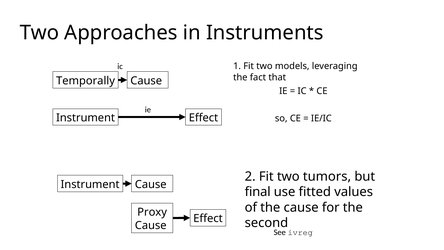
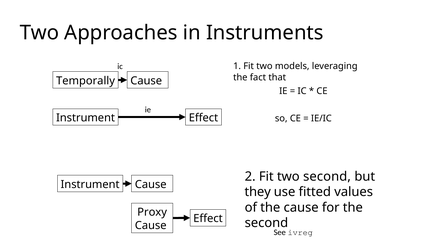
two tumors: tumors -> second (327, 176)
final: final -> they (258, 192)
